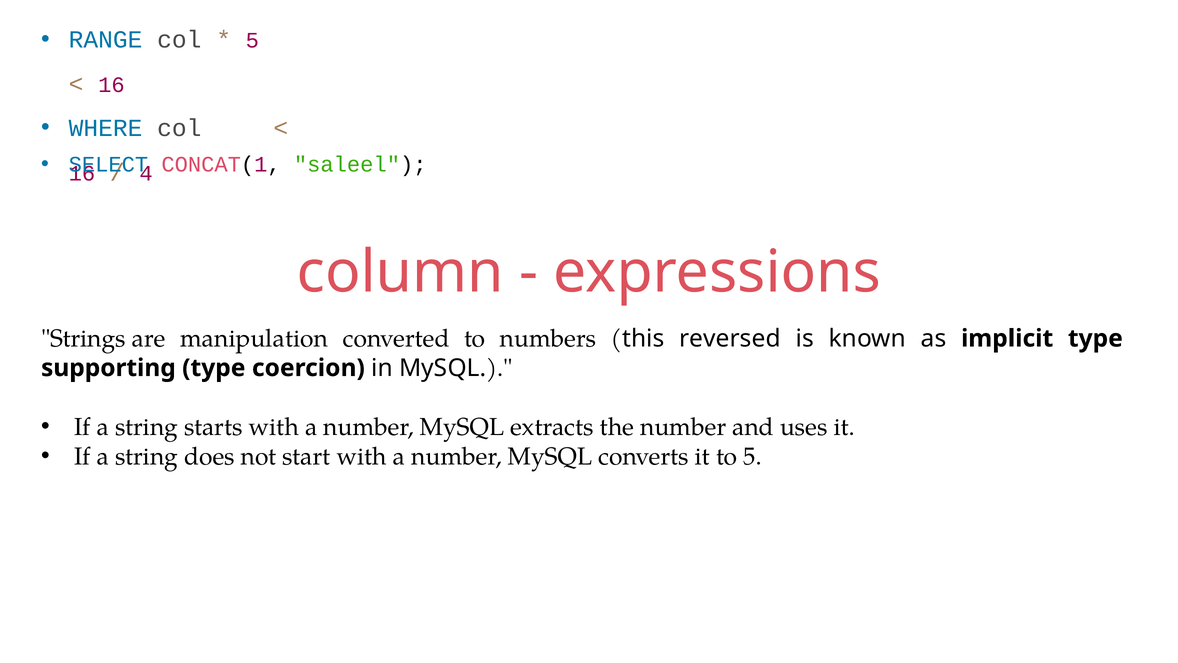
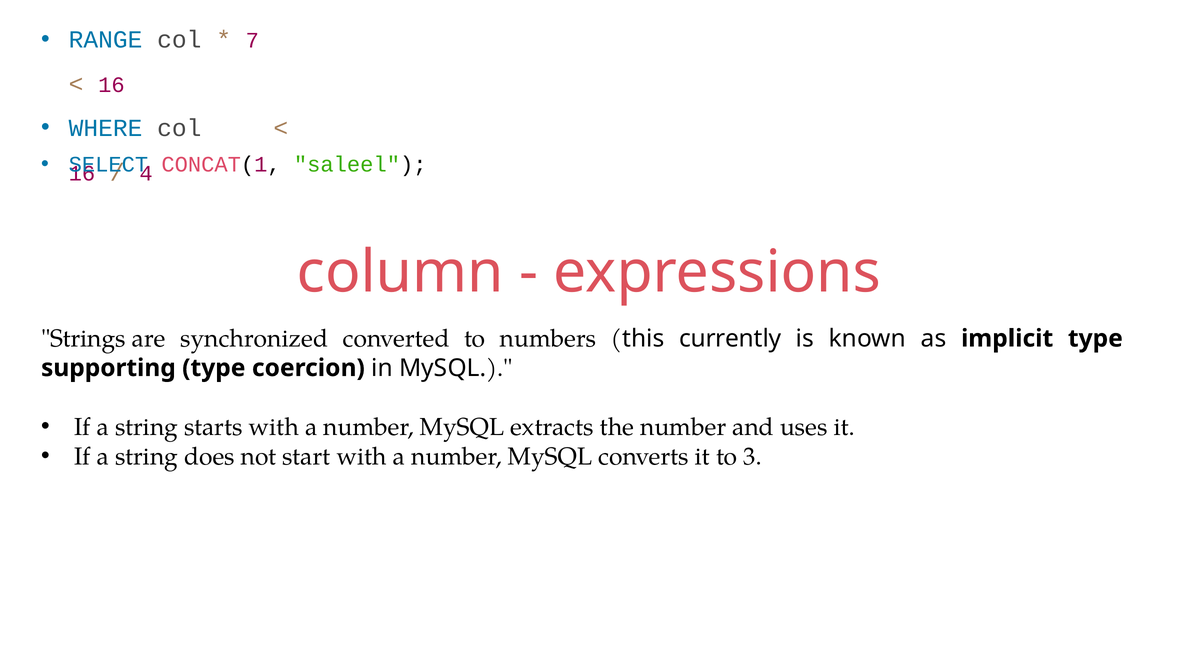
5: 5 -> 7 (252, 41)
manipulation: manipulation -> synchronized (254, 338)
reversed: reversed -> currently (730, 338)
to 5: 5 -> 3 (753, 456)
